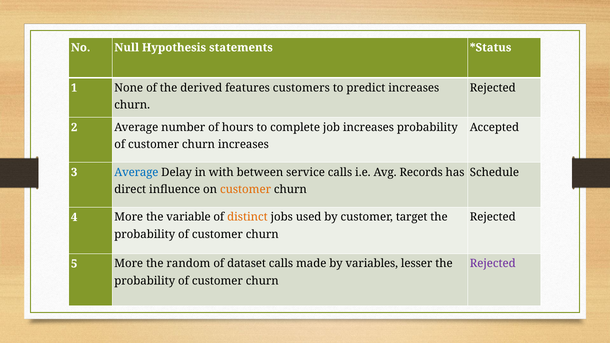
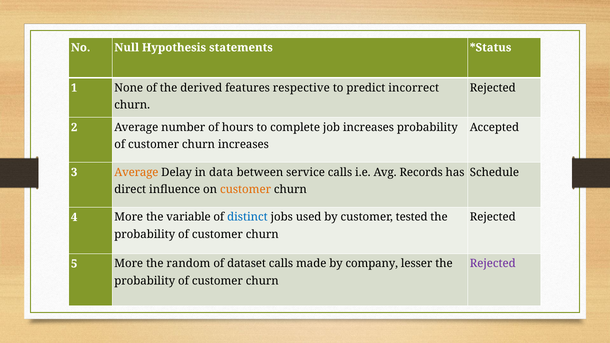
customers: customers -> respective (301, 88)
predict increases: increases -> incorrect (414, 88)
Average colour: blue -> orange (136, 172)
with: with -> data (221, 172)
distinct colour: orange -> blue (247, 217)
target: target -> tested (412, 217)
variables: variables -> company (372, 264)
